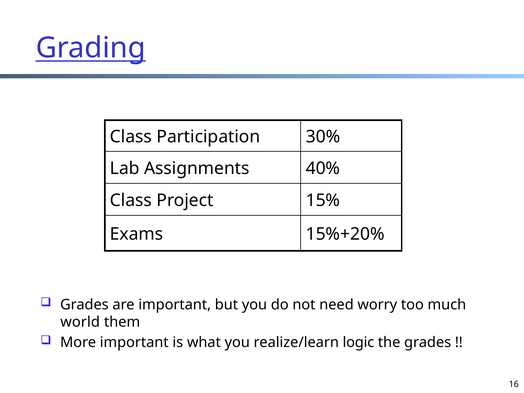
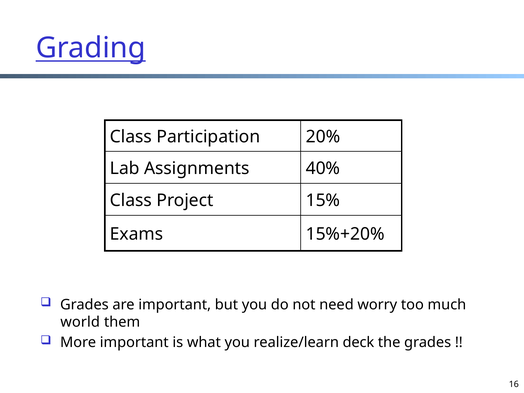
30%: 30% -> 20% (323, 137)
logic: logic -> deck (358, 343)
